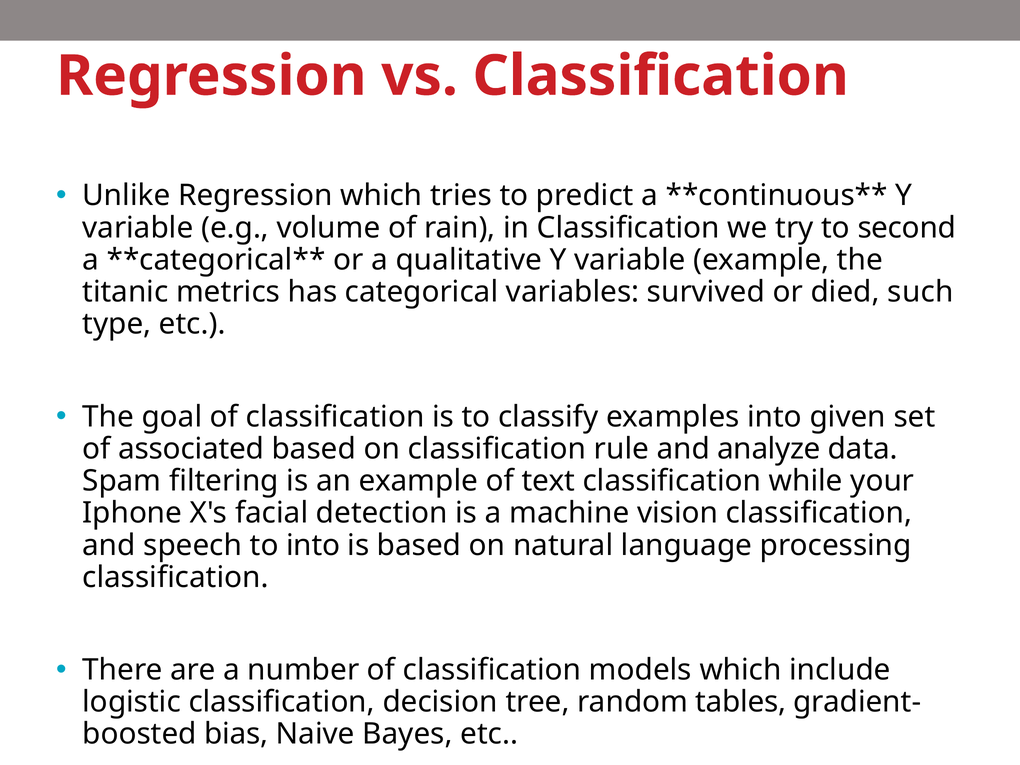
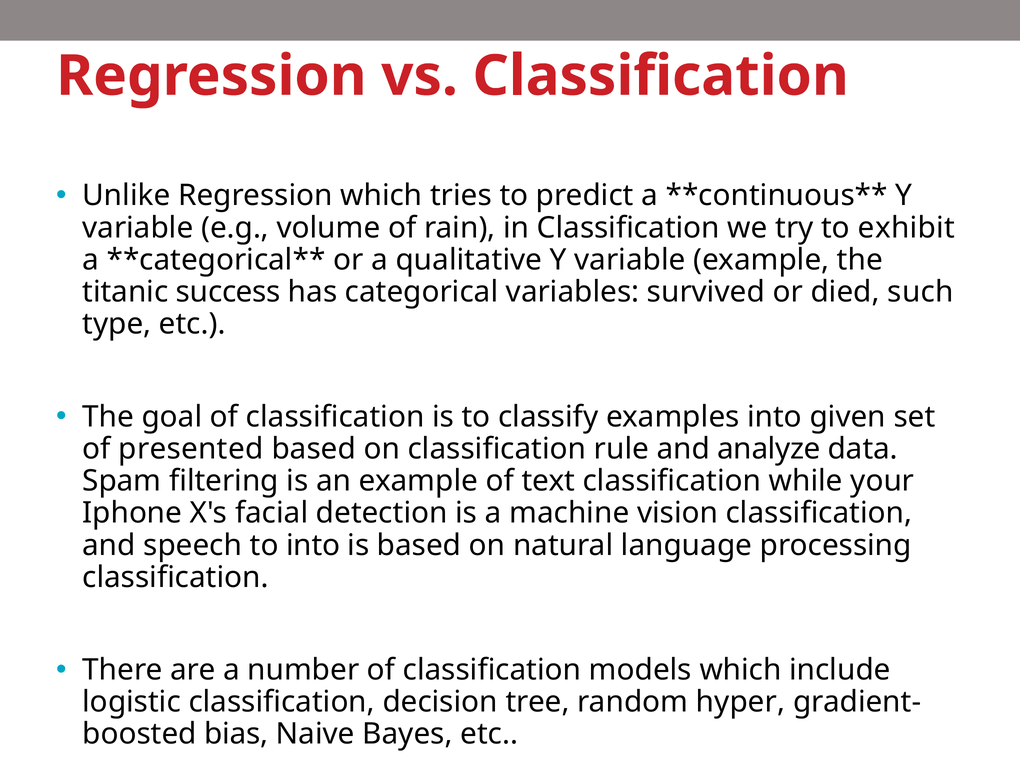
second: second -> exhibit (906, 228)
metrics: metrics -> success (228, 292)
associated: associated -> presented (191, 449)
tables: tables -> hyper (740, 702)
